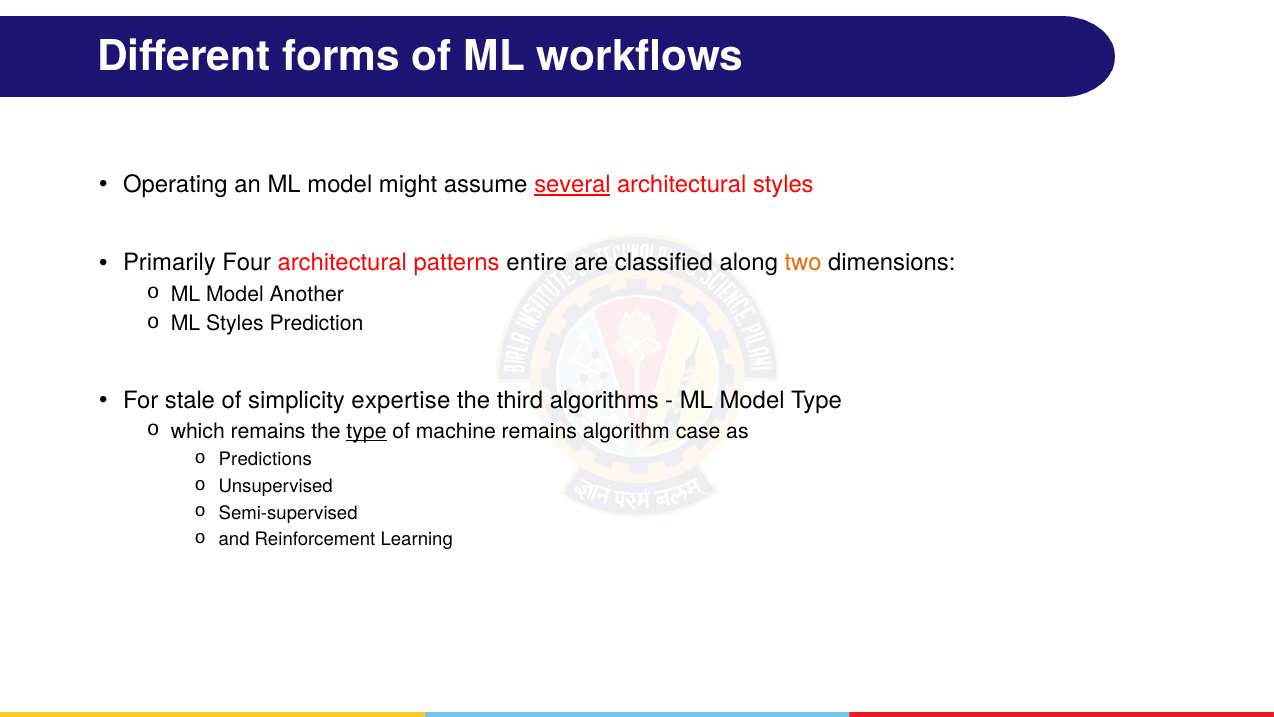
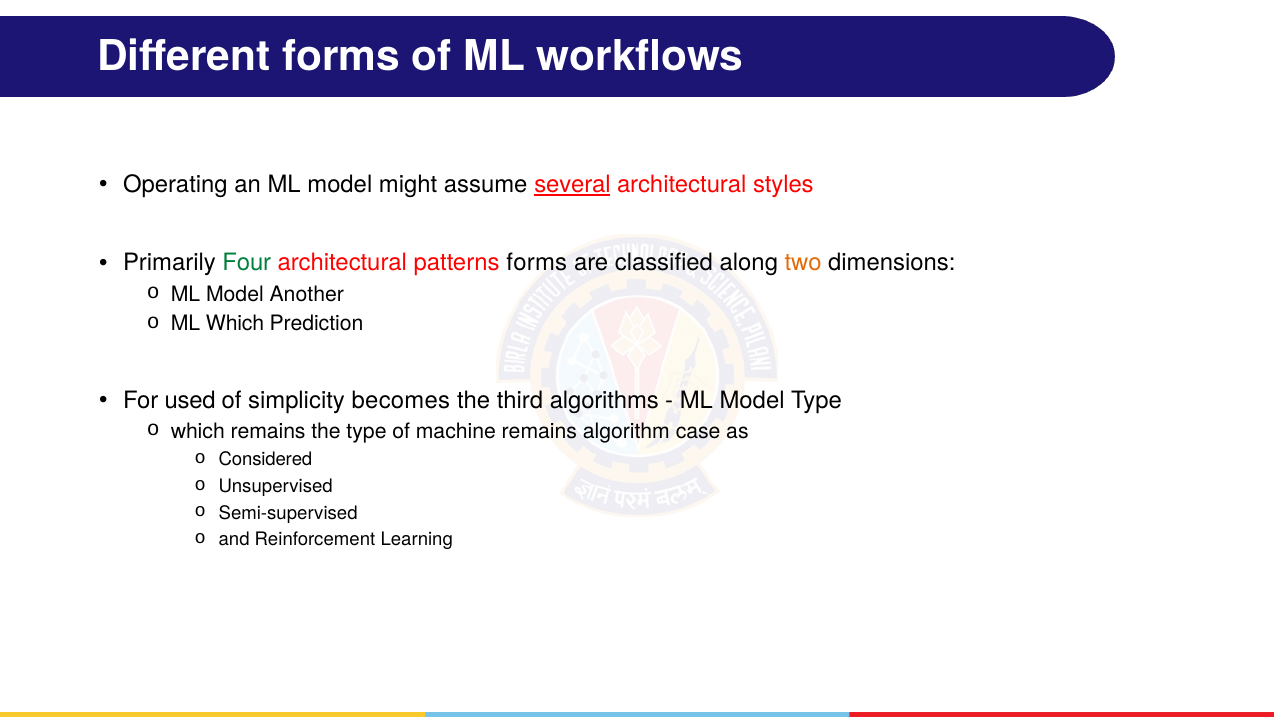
Four colour: black -> green (247, 263)
patterns entire: entire -> forms (537, 263)
ML Styles: Styles -> Which (235, 323)
stale: stale -> used (190, 400)
expertise: expertise -> becomes (401, 400)
type underline: present -> none (367, 431)
Predictions: Predictions -> Considered (265, 459)
